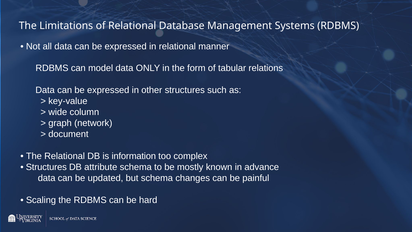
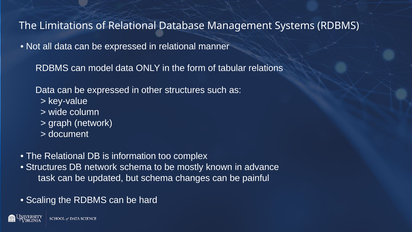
DB attribute: attribute -> network (101, 167)
data: data -> task (47, 178)
